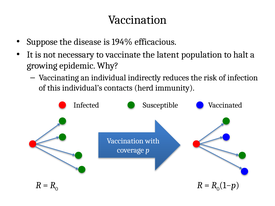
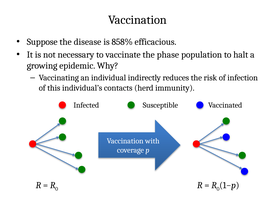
194%: 194% -> 858% (122, 42)
latent: latent -> phase (168, 55)
